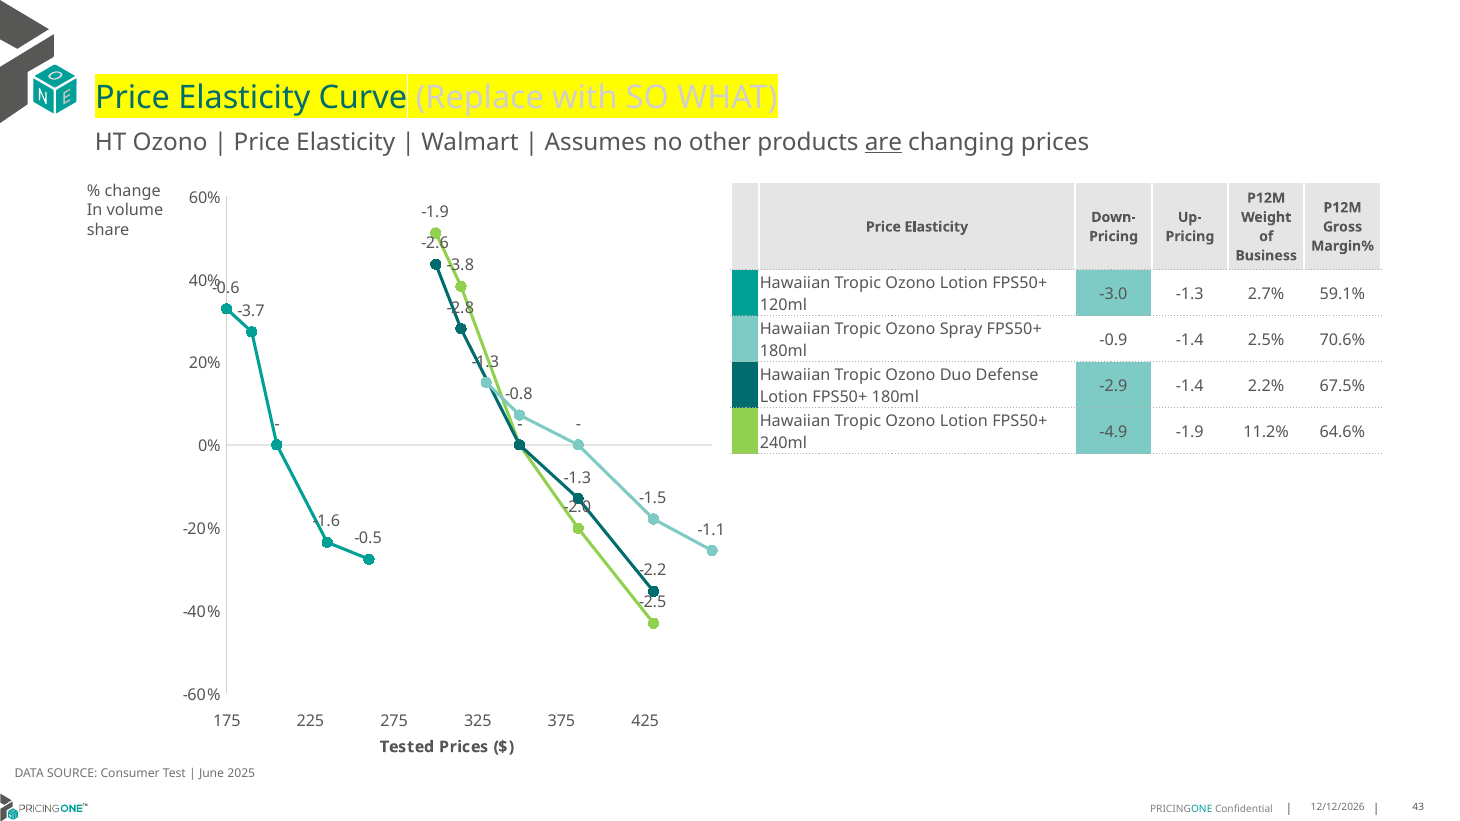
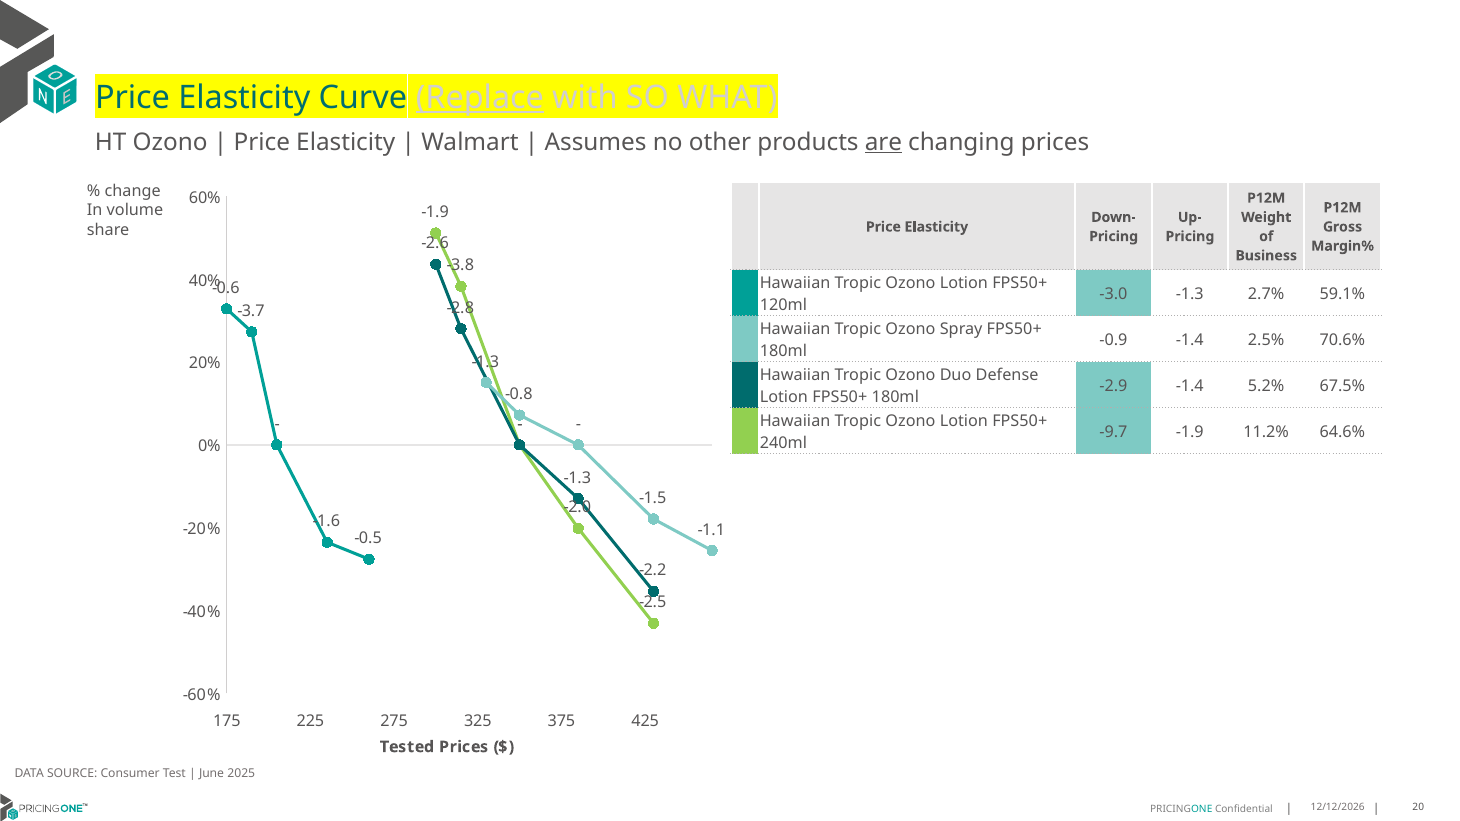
Replace underline: none -> present (480, 98)
2.2%: 2.2% -> 5.2% (1266, 386)
-4.9: -4.9 -> -9.7 (1113, 432)
43: 43 -> 20 (1418, 807)
